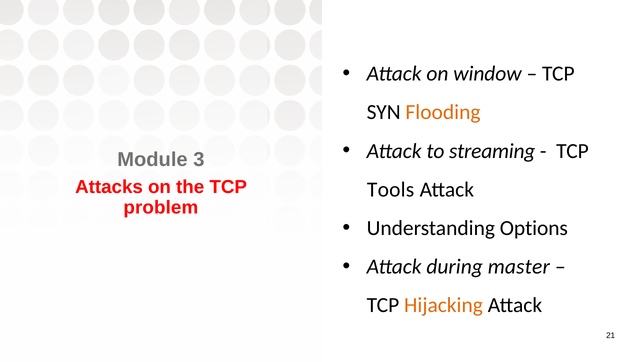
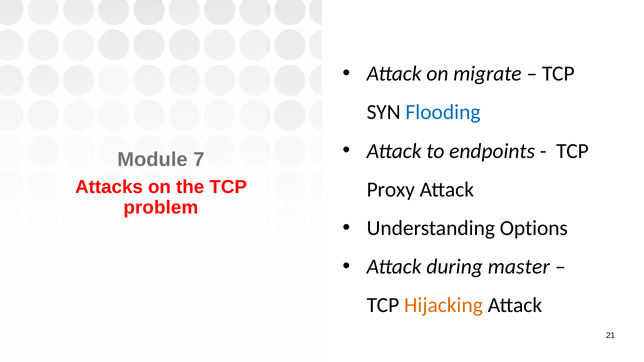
window: window -> migrate (487, 74)
Flooding colour: orange -> blue (443, 112)
streaming: streaming -> endpoints (492, 151)
3: 3 -> 7 (199, 160)
Tools: Tools -> Proxy (391, 190)
